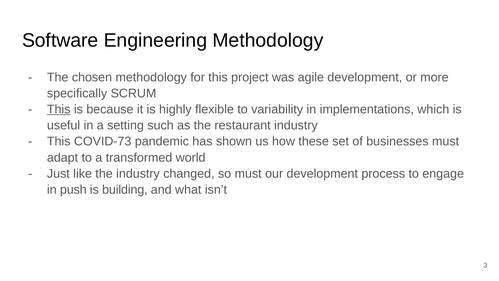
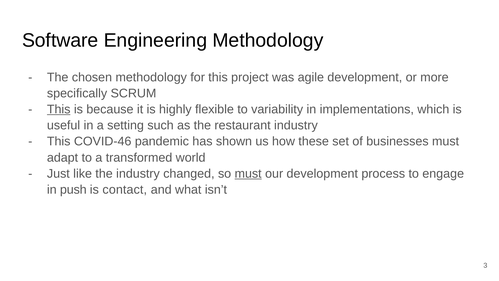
COVID-73: COVID-73 -> COVID-46 (103, 141)
must underline: none -> present (248, 173)
building: building -> contact (125, 190)
